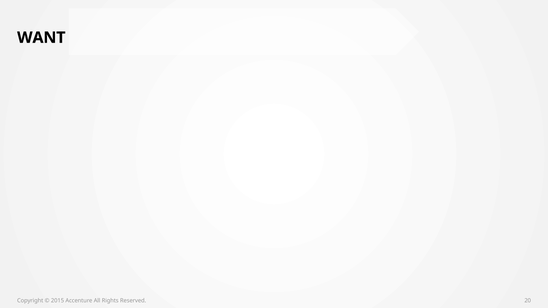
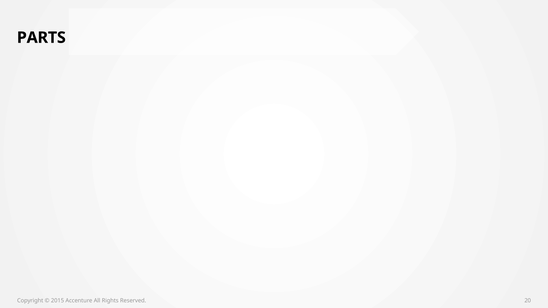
WANT: WANT -> PARTS (41, 38)
